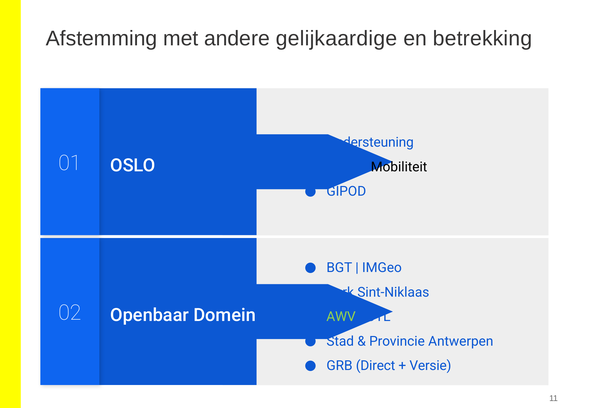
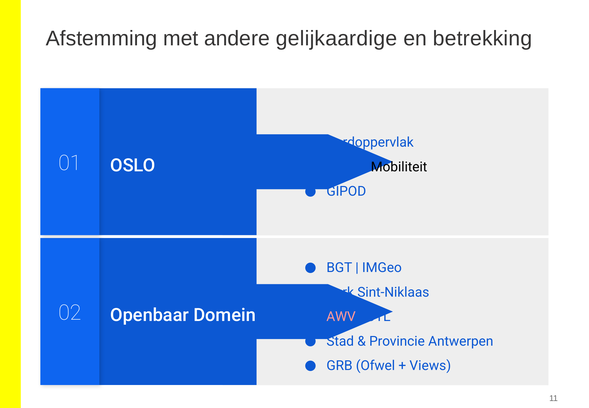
Ondersteuning: Ondersteuning -> Aardoppervlak (370, 142)
AWV colour: light green -> pink (341, 317)
Direct: Direct -> Ofwel (375, 366)
Versie: Versie -> Views (430, 366)
